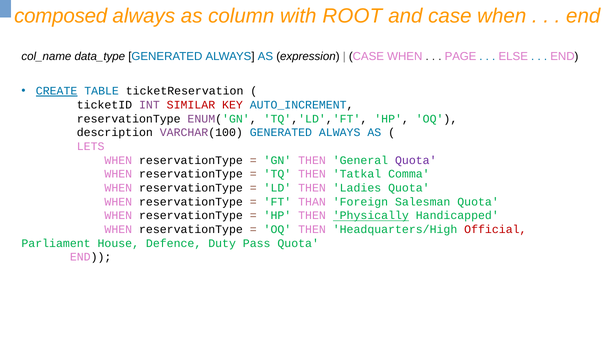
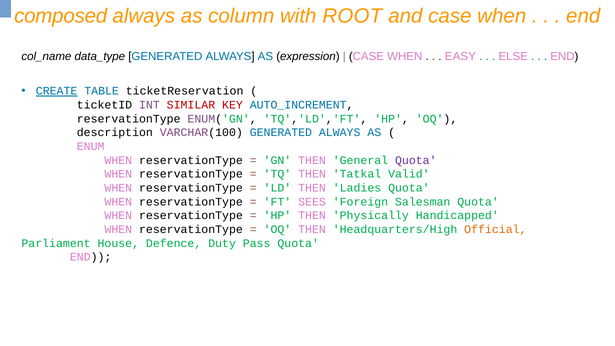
PAGE: PAGE -> EASY (460, 57)
LETS: LETS -> ENUM (91, 146)
Comma: Comma -> Valid (409, 174)
THAN: THAN -> SEES (312, 202)
Physically underline: present -> none (371, 216)
Official colour: red -> orange (495, 229)
